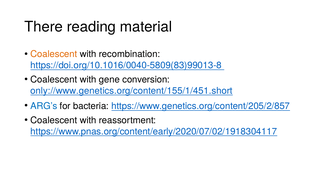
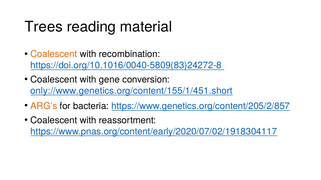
There: There -> Trees (44, 27)
https://doi.org/10.1016/0040-5809(83)99013-8: https://doi.org/10.1016/0040-5809(83)99013-8 -> https://doi.org/10.1016/0040-5809(83)24272-8 (126, 66)
ARG’s colour: blue -> orange (44, 106)
